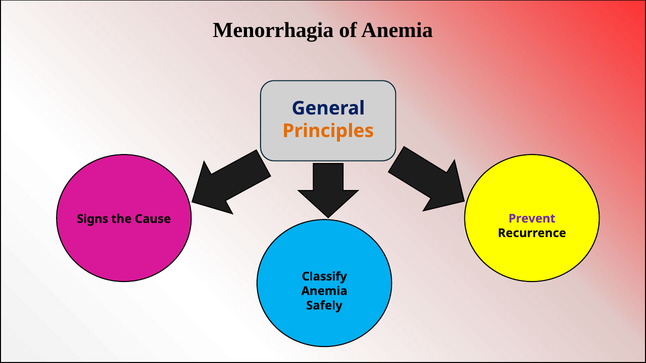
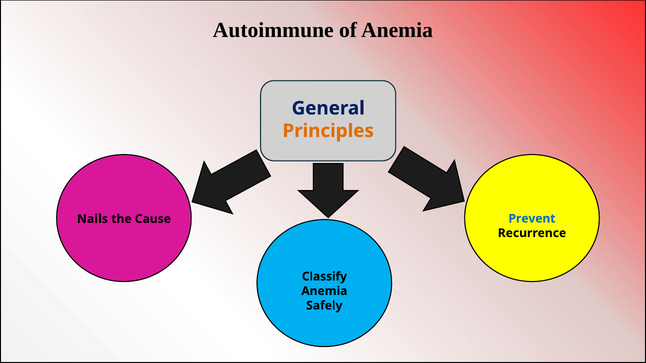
Menorrhagia: Menorrhagia -> Autoimmune (273, 30)
Signs: Signs -> Nails (92, 219)
Prevent colour: purple -> blue (532, 219)
